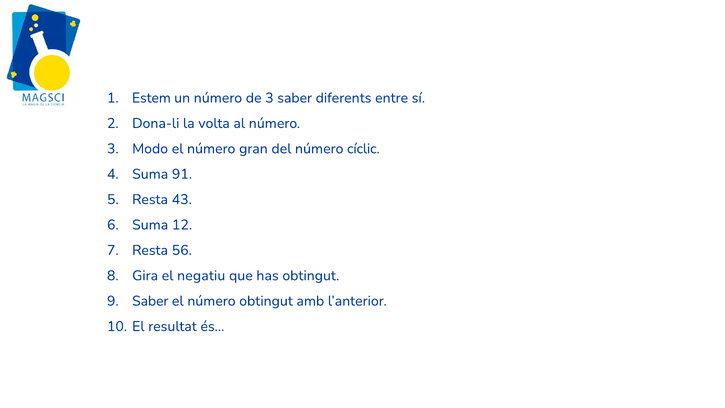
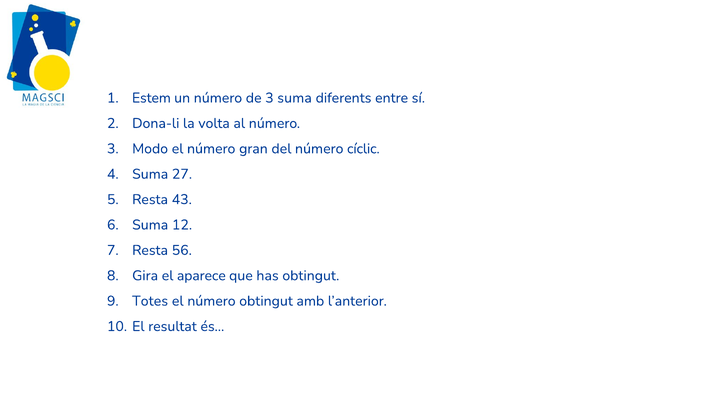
3 saber: saber -> suma (295, 98)
91: 91 -> 27 (182, 174)
negatiu: negatiu -> aparece (201, 275)
Saber: Saber -> Totes (150, 301)
